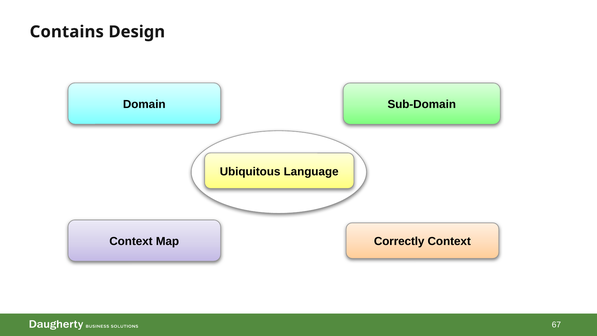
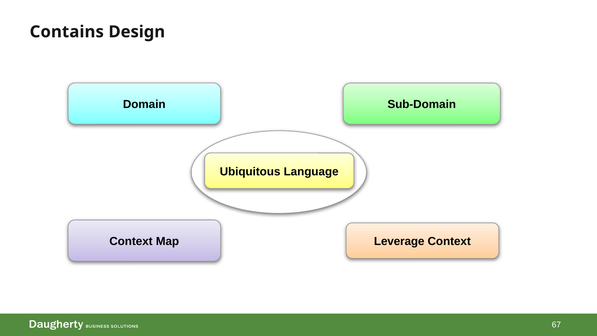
Correctly: Correctly -> Leverage (399, 241)
